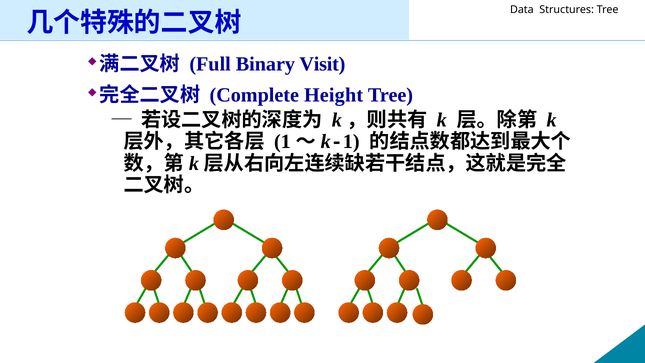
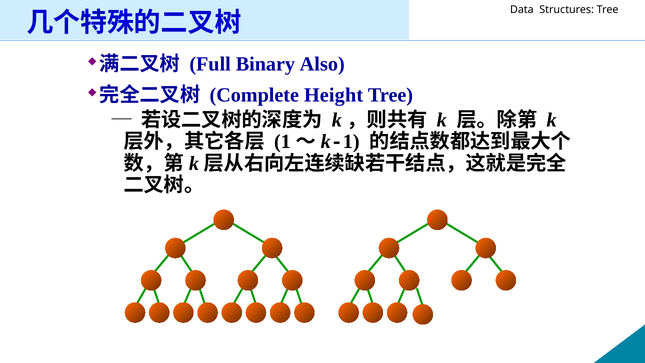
Visit: Visit -> Also (322, 64)
